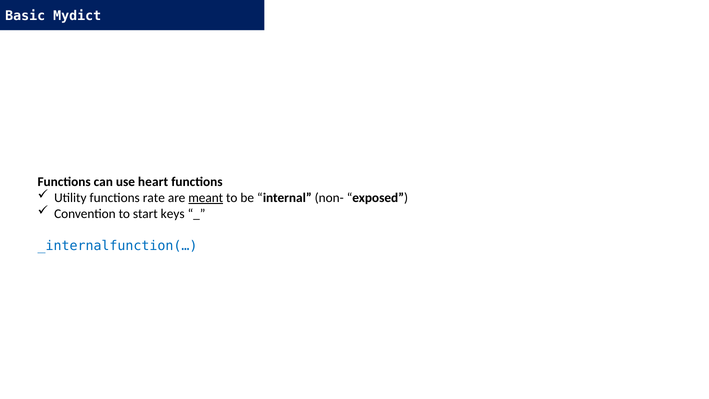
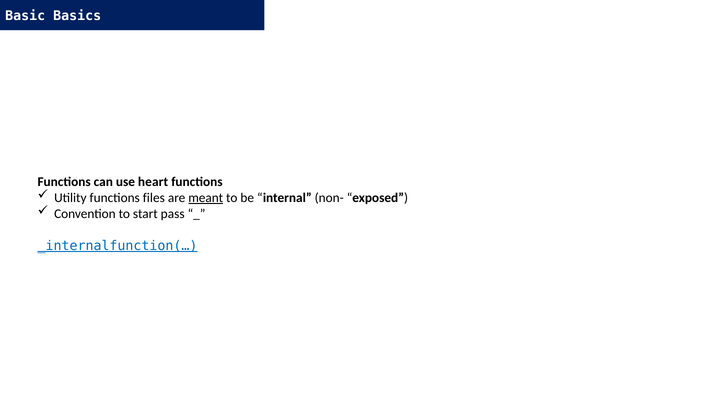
Mydict: Mydict -> Basics (77, 16)
rate: rate -> files (154, 198)
keys: keys -> pass (173, 214)
_internalfunction(… underline: none -> present (117, 246)
